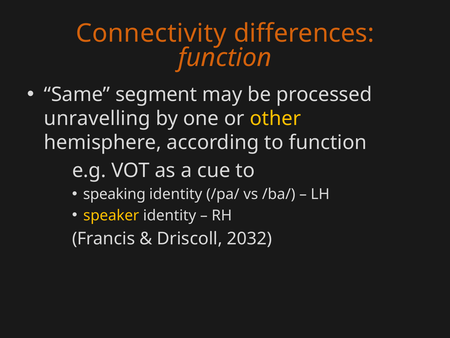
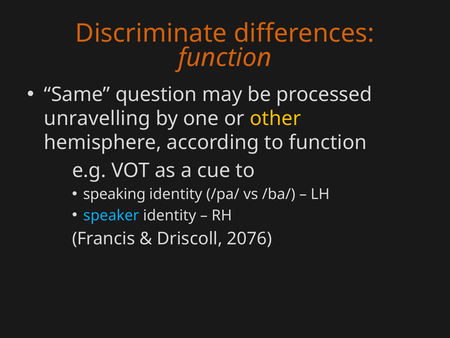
Connectivity: Connectivity -> Discriminate (151, 33)
segment: segment -> question (156, 94)
speaker colour: yellow -> light blue (111, 215)
2032: 2032 -> 2076 (250, 238)
